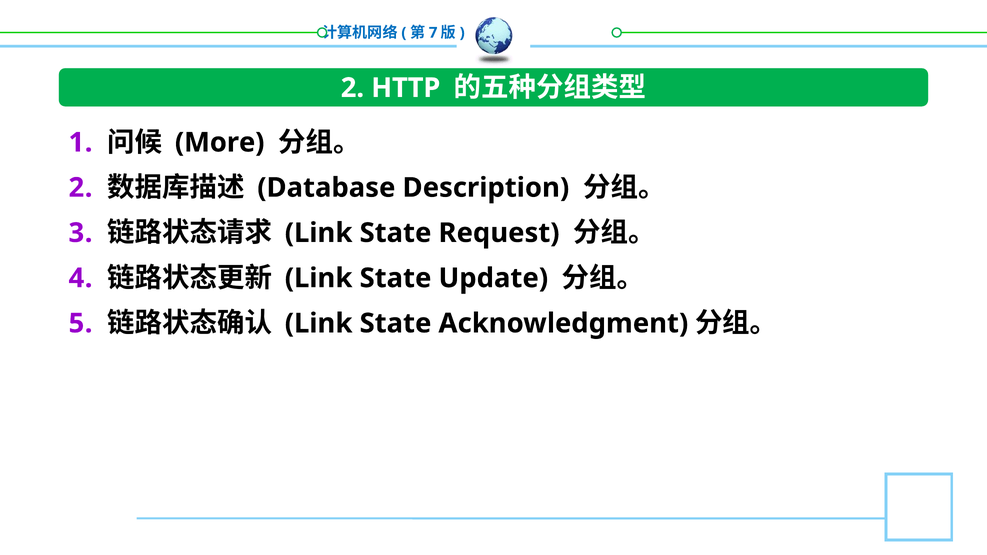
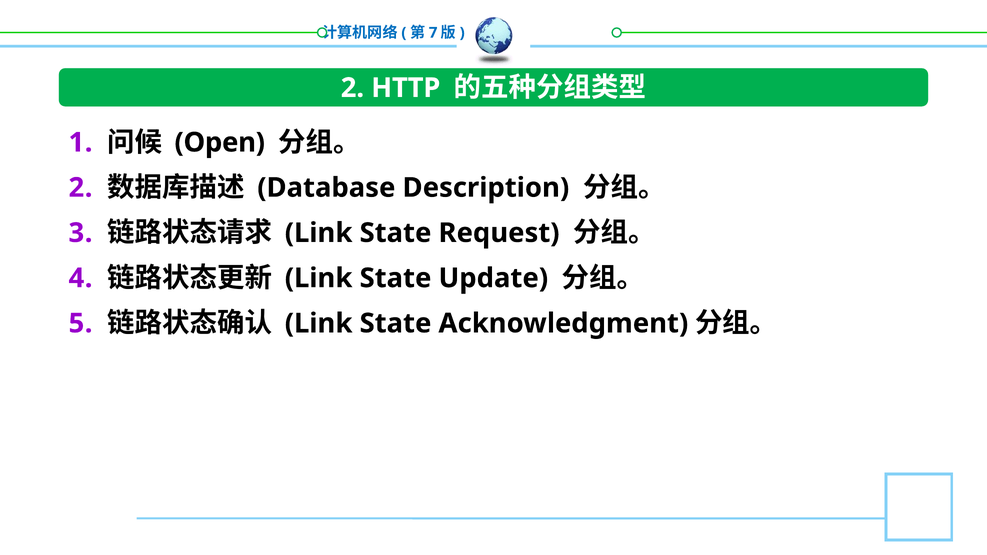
More: More -> Open (220, 143)
